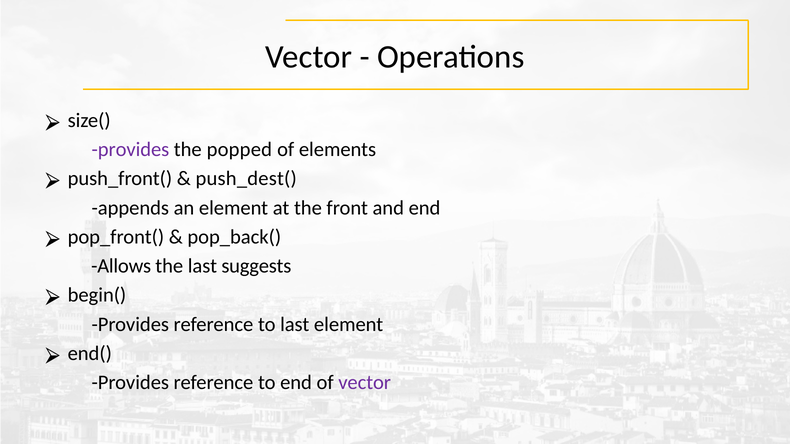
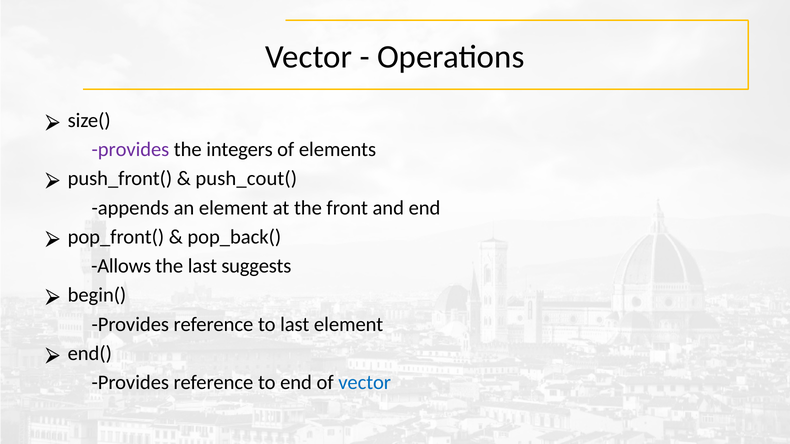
popped: popped -> integers (240, 150)
push_dest(: push_dest( -> push_cout( (246, 179)
vector colour: purple -> blue (365, 383)
